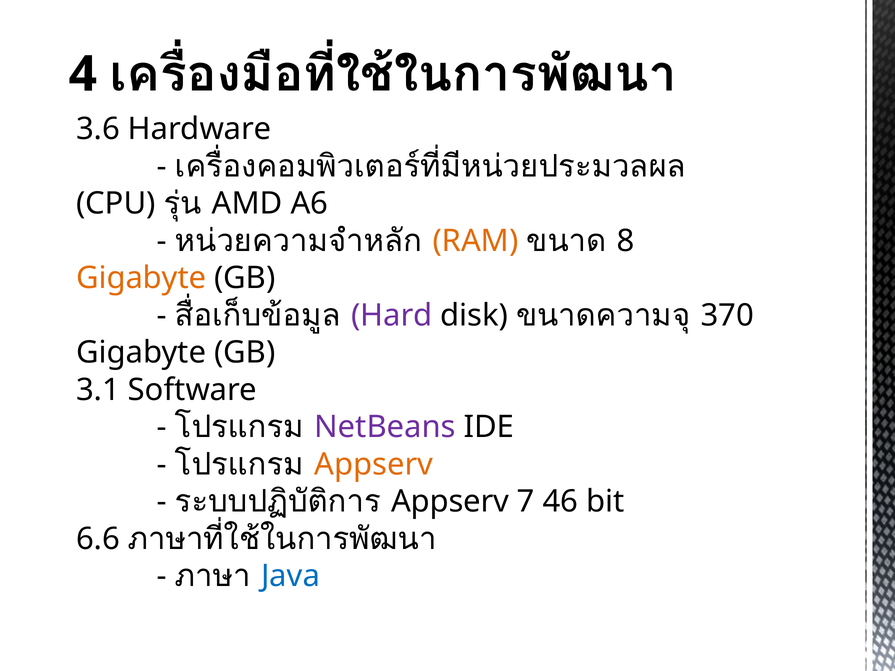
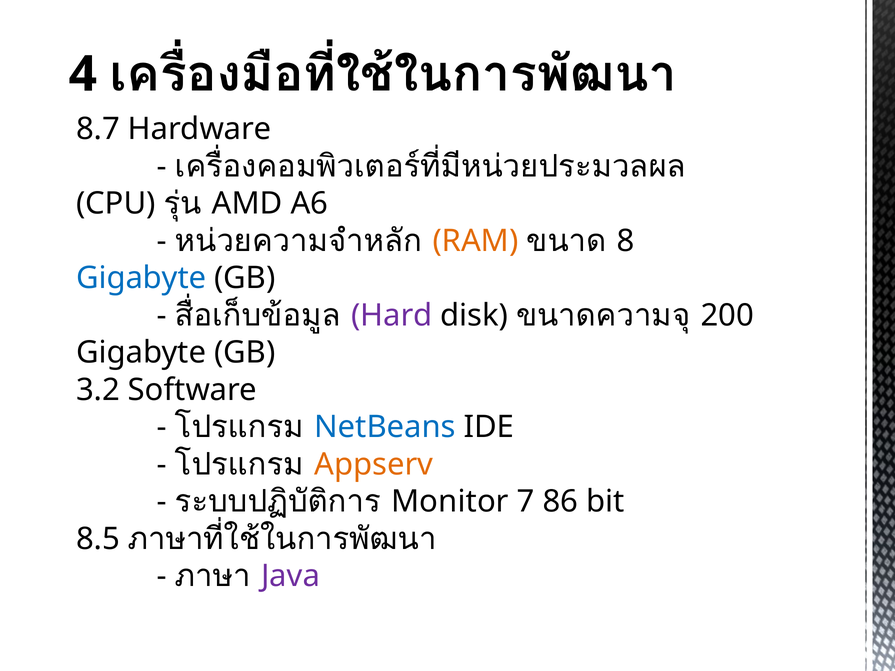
3.6: 3.6 -> 8.7 (98, 129)
Gigabyte colour: orange -> blue (141, 278)
370: 370 -> 200 (727, 315)
3.1: 3.1 -> 3.2 (98, 390)
NetBeans colour: purple -> blue (385, 427)
Appserv: Appserv -> Monitor (450, 502)
46: 46 -> 86 (560, 502)
6.6: 6.6 -> 8.5 (98, 539)
Java colour: blue -> purple (291, 576)
